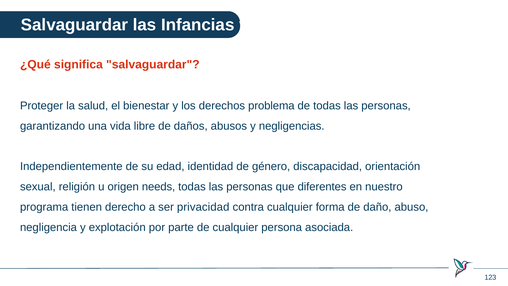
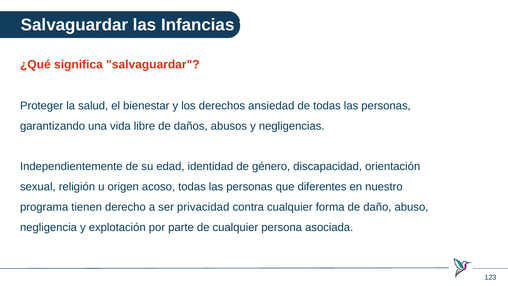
problema: problema -> ansiedad (271, 106)
needs: needs -> acoso (158, 187)
